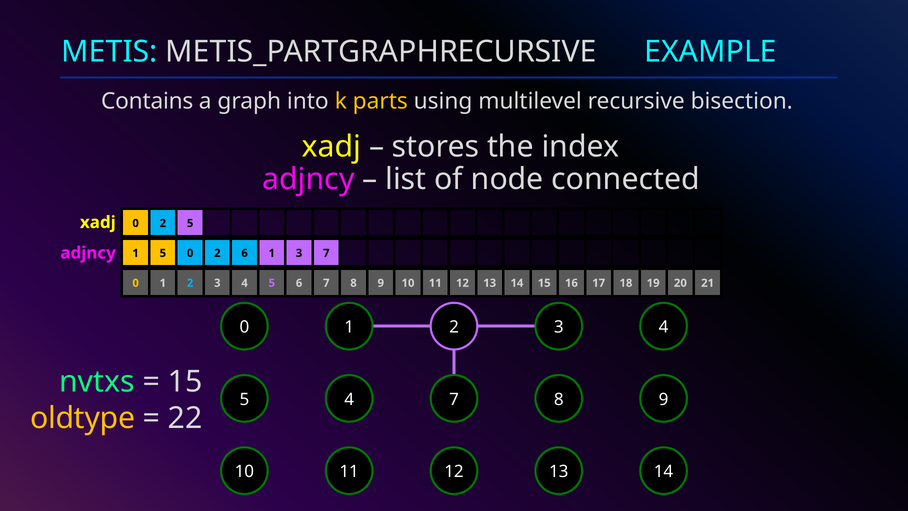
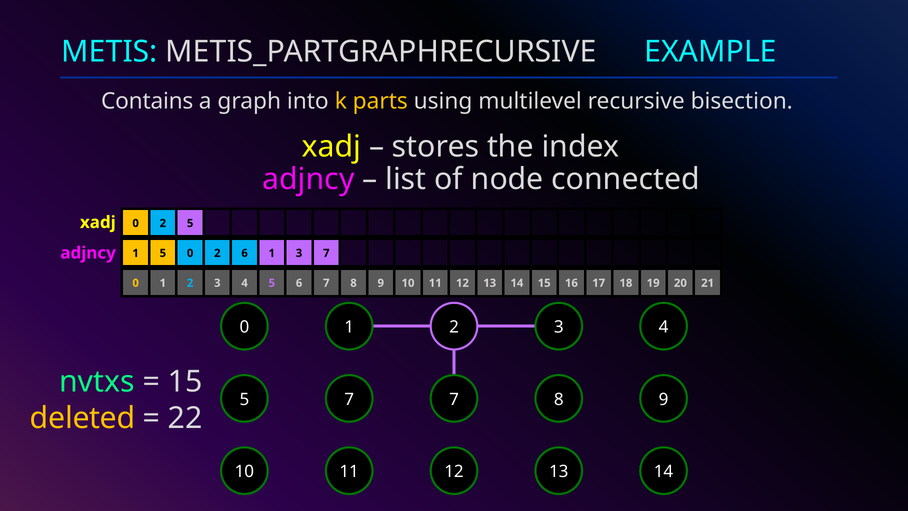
5 4: 4 -> 7 (349, 399)
oldtype: oldtype -> deleted (83, 418)
